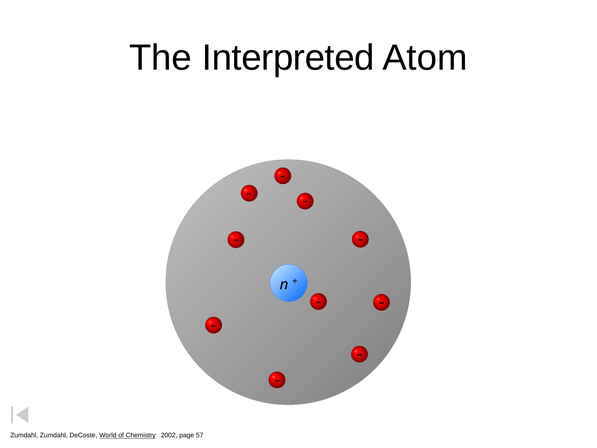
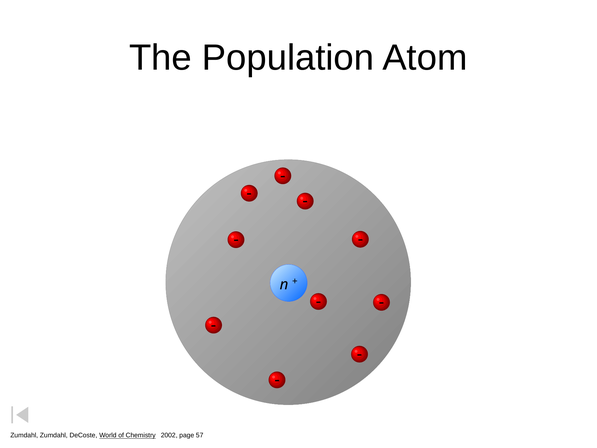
Interpreted: Interpreted -> Population (288, 58)
